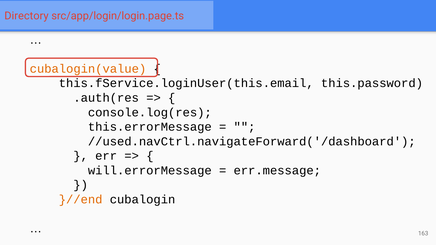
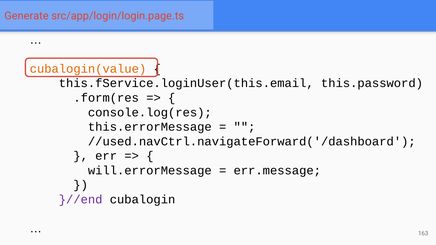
Directory: Directory -> Generate (26, 16)
.auth(res: .auth(res -> .form(res (106, 98)
}//end colour: orange -> purple (81, 200)
